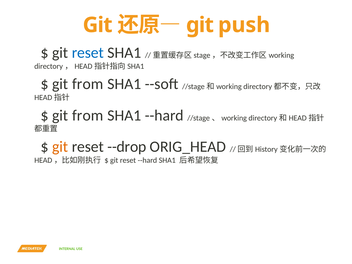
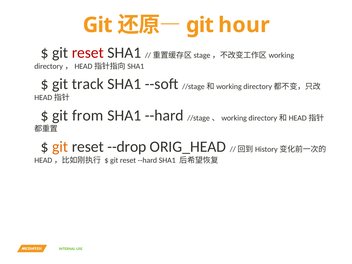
push: push -> hour (244, 25)
reset colour: blue -> red (88, 53)
from: from -> track (88, 84)
